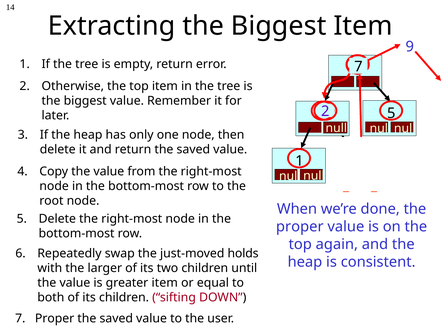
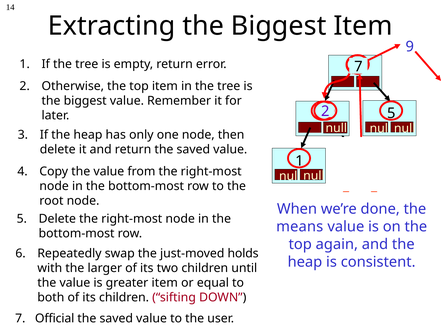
proper: proper -> means (300, 226)
7 Proper: Proper -> Official (55, 318)
